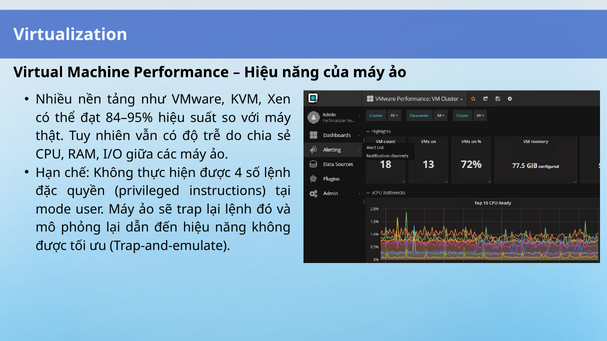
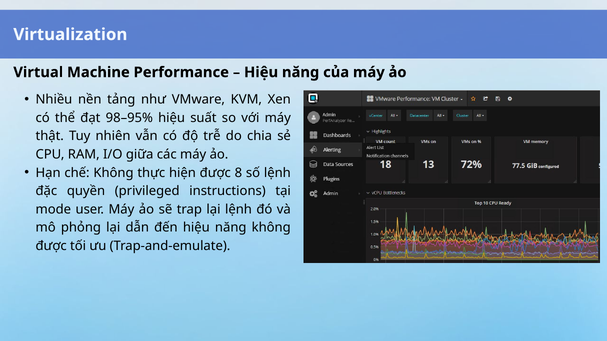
84–95%: 84–95% -> 98–95% (129, 118)
4: 4 -> 8 (238, 173)
